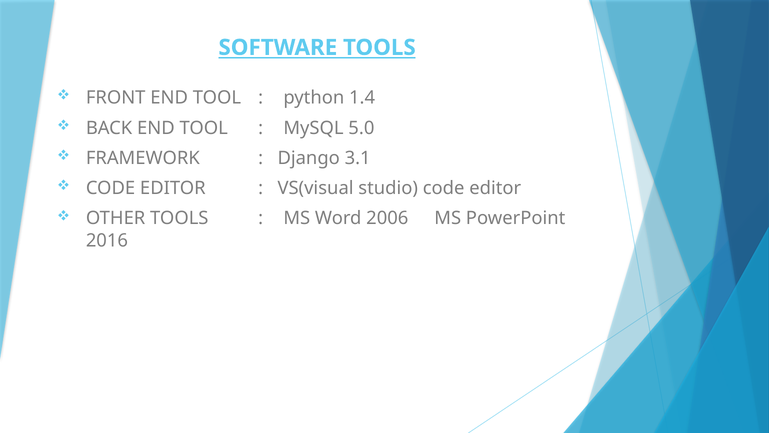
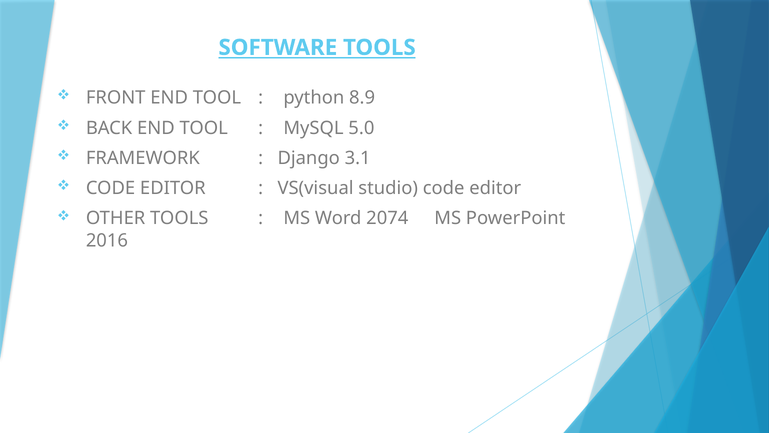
1.4: 1.4 -> 8.9 (362, 98)
2006: 2006 -> 2074 (387, 218)
